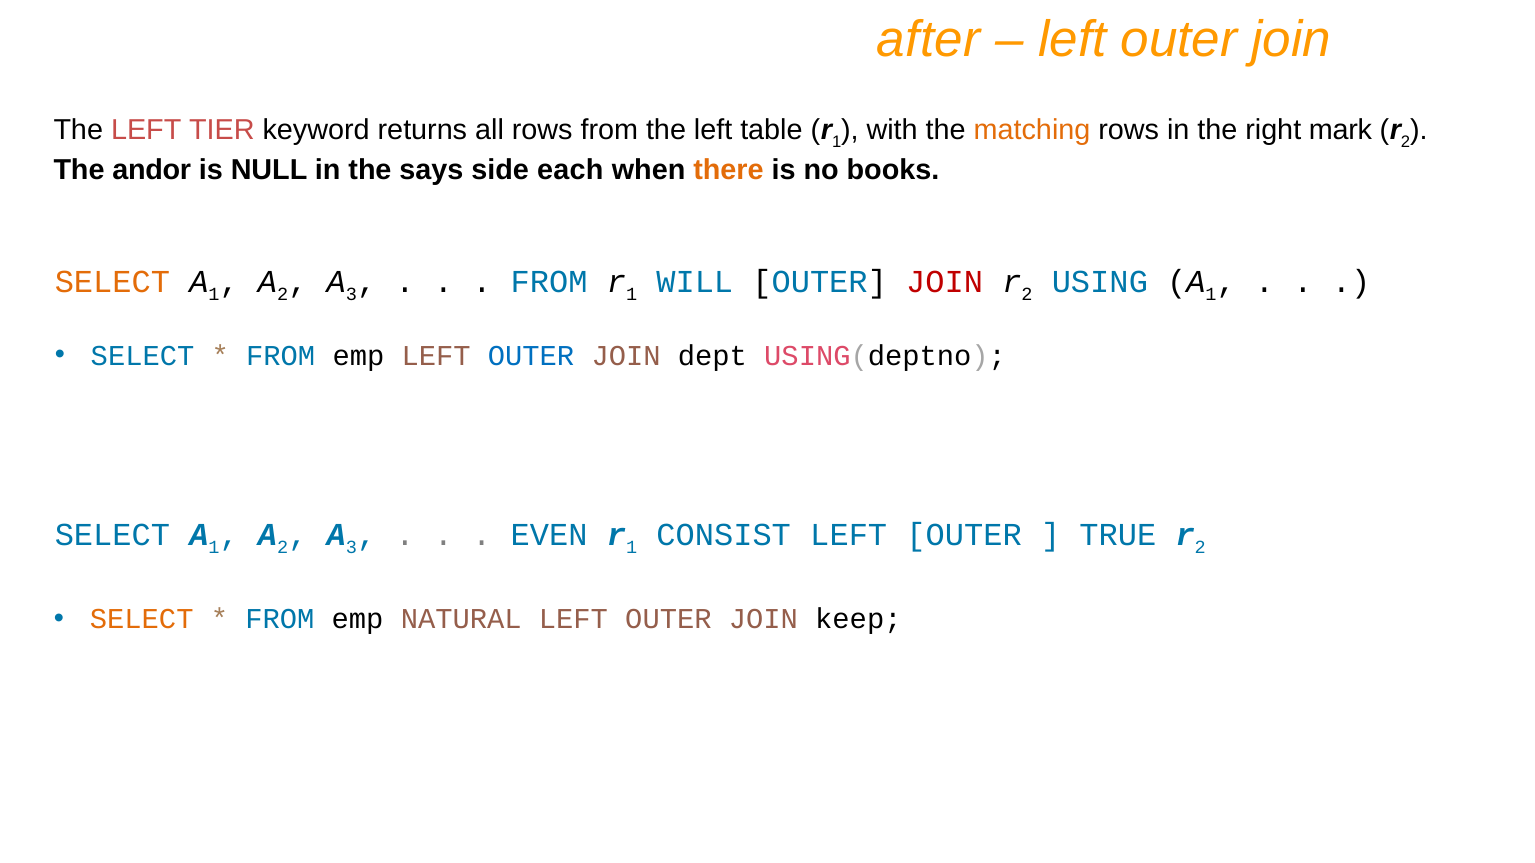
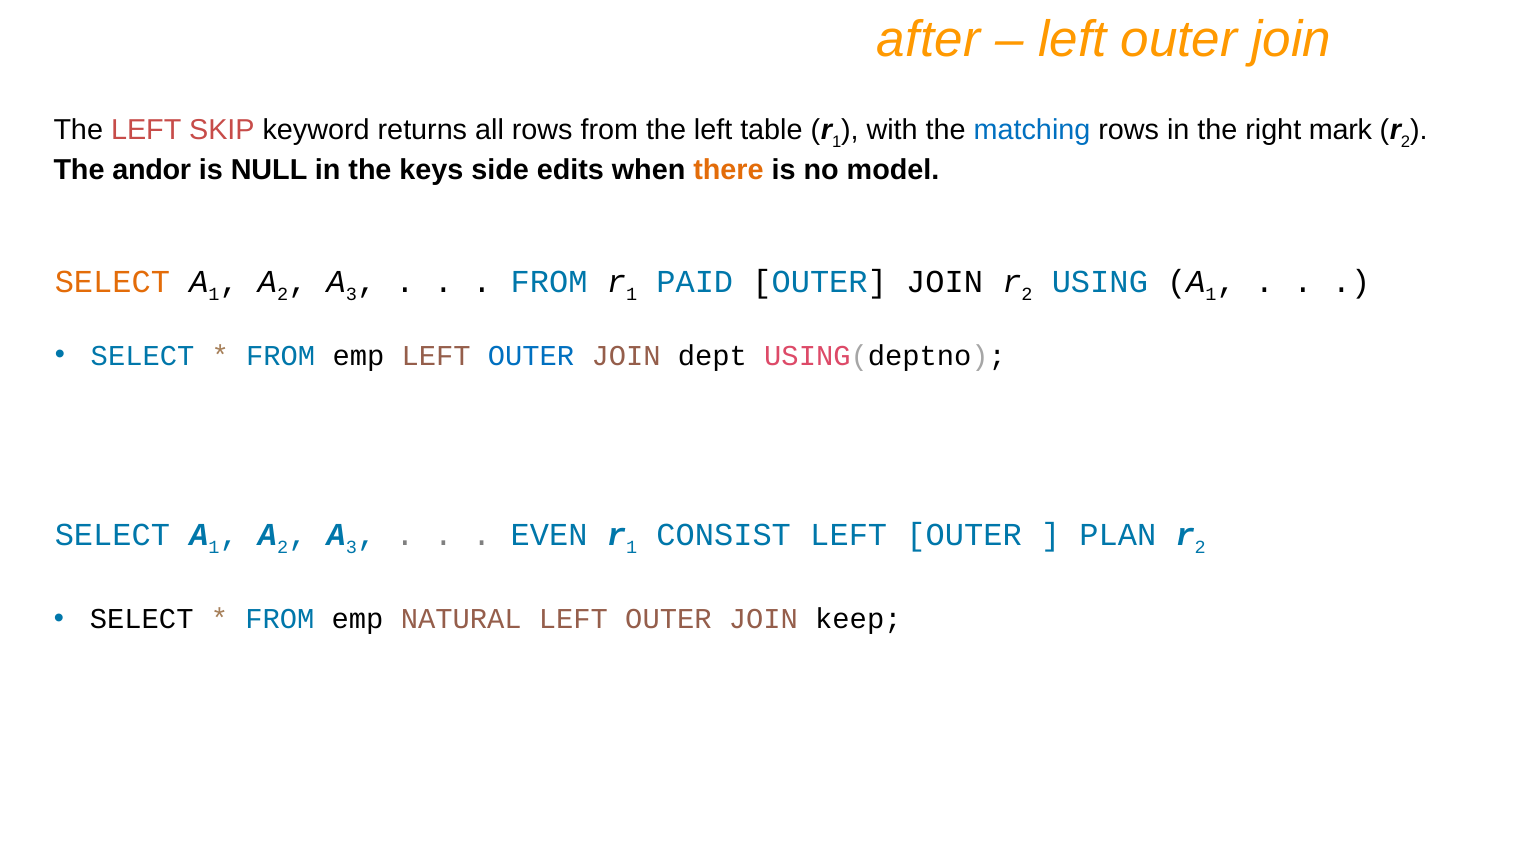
TIER: TIER -> SKIP (222, 130)
matching colour: orange -> blue (1032, 130)
says: says -> keys (431, 170)
each: each -> edits (570, 170)
books: books -> model (893, 170)
WILL: WILL -> PAID (695, 282)
JOIN colour: red -> black (945, 282)
TRUE: TRUE -> PLAN (1118, 535)
SELECT colour: orange -> black (142, 620)
